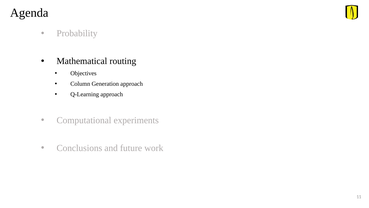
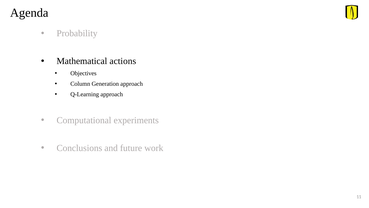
routing: routing -> actions (123, 61)
